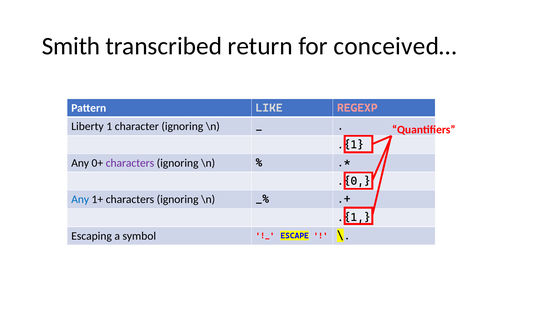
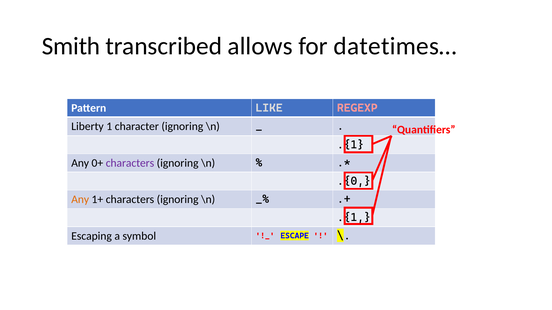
return: return -> allows (260, 46)
conceived…: conceived… -> datetimes… (395, 46)
Any colour: blue -> orange (80, 200)
